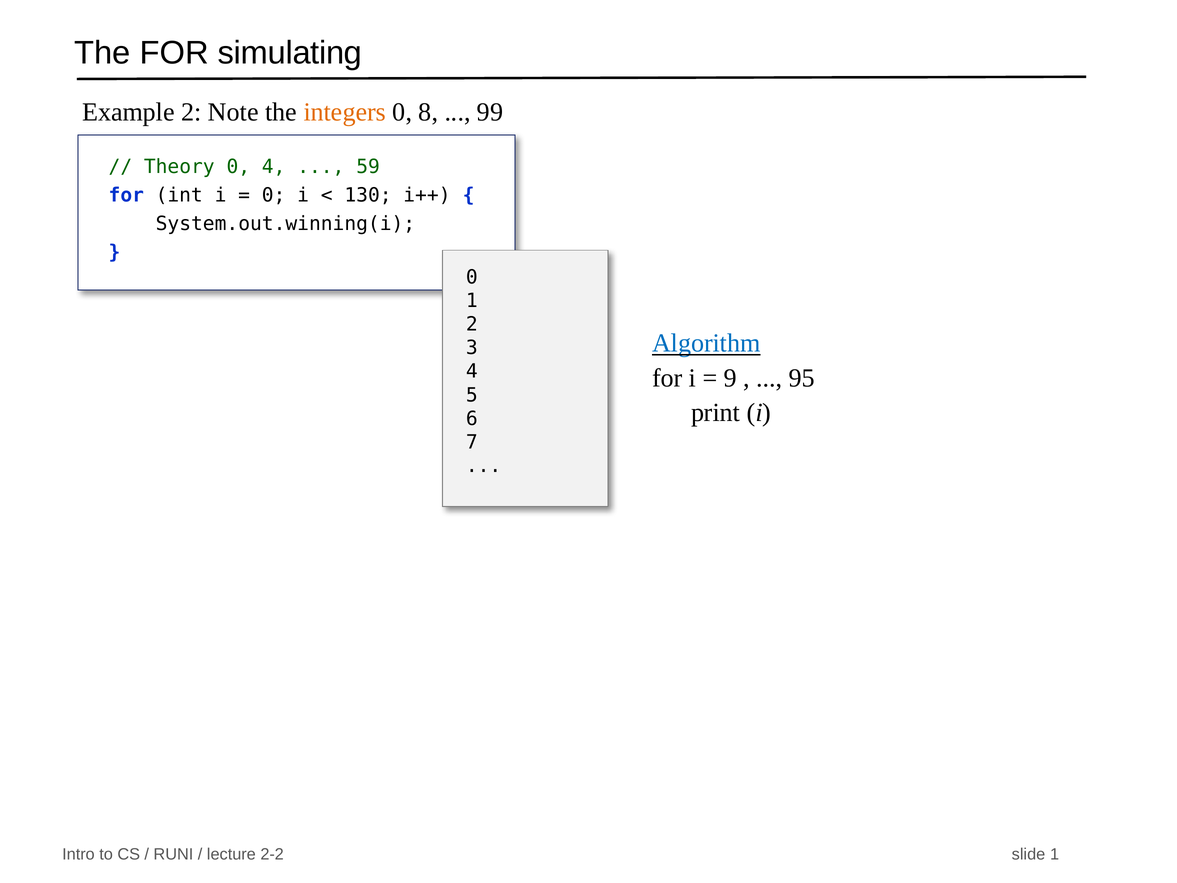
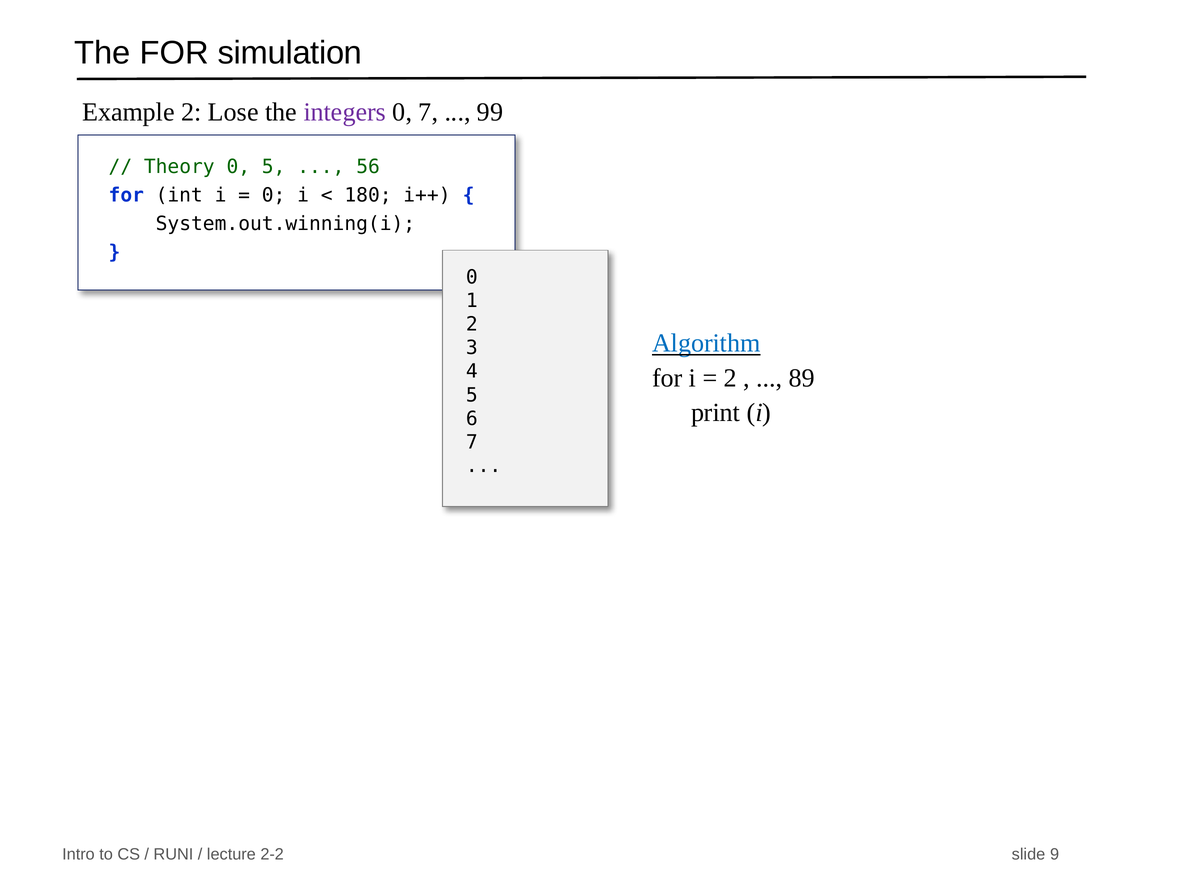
simulating: simulating -> simulation (290, 53)
Note: Note -> Lose (233, 112)
integers colour: orange -> purple (345, 112)
0 8: 8 -> 7 (428, 112)
0 4: 4 -> 5 (274, 167)
59: 59 -> 56 (368, 167)
130: 130 -> 180 (368, 195)
9: 9 -> 2 (730, 378)
95: 95 -> 89 (802, 378)
1: 1 -> 9 (1055, 854)
